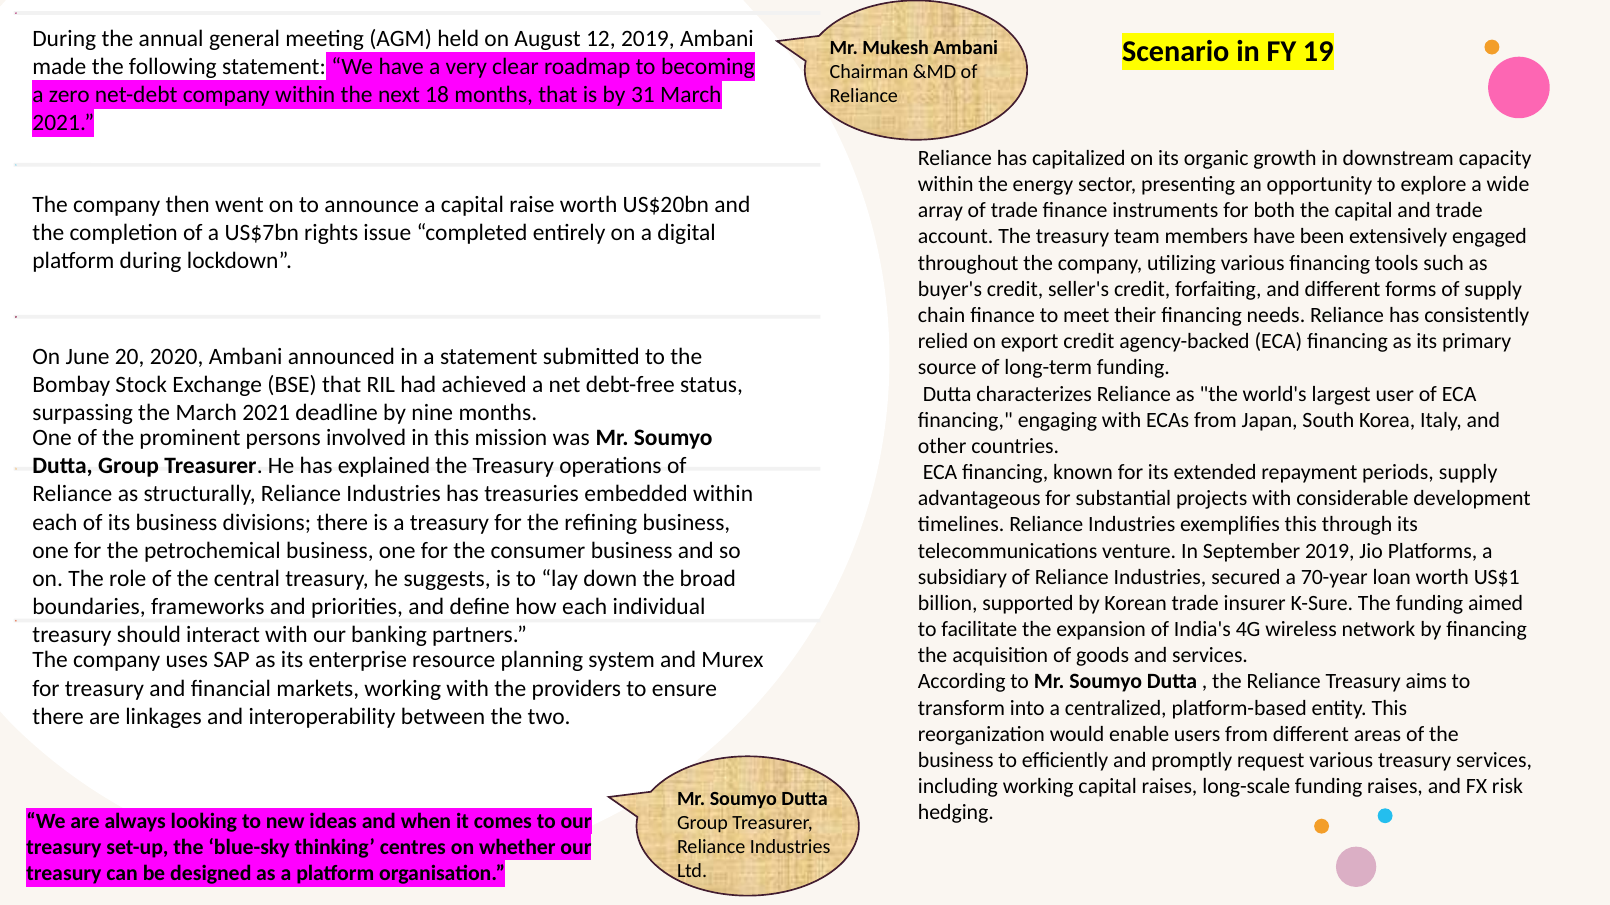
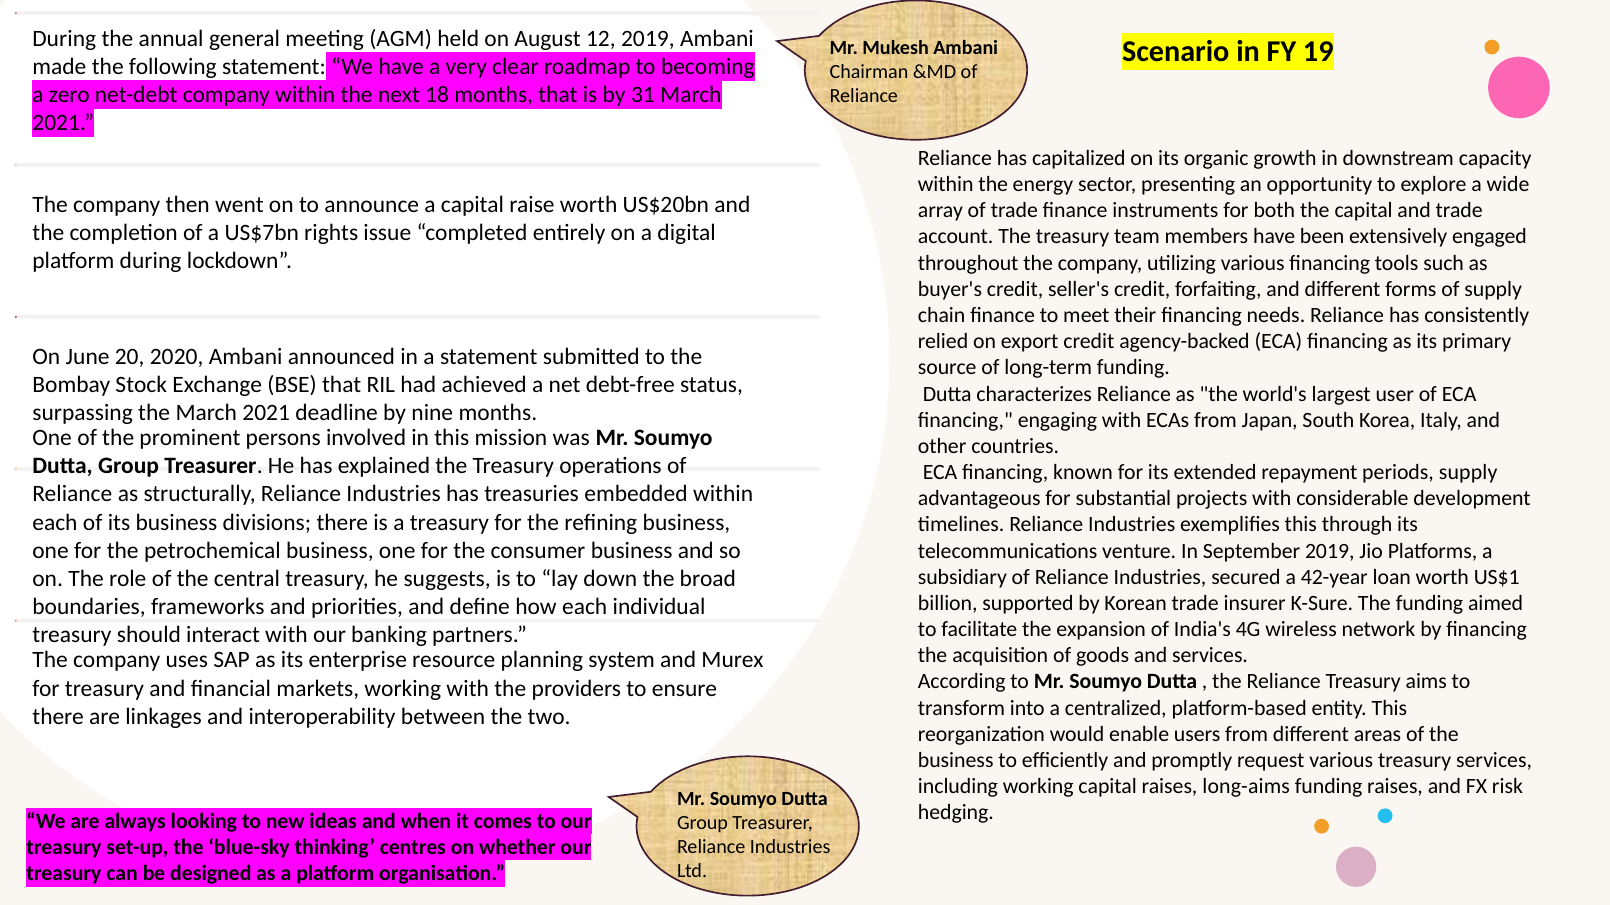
70-year: 70-year -> 42-year (1334, 577)
long-scale: long-scale -> long-aims (1246, 787)
